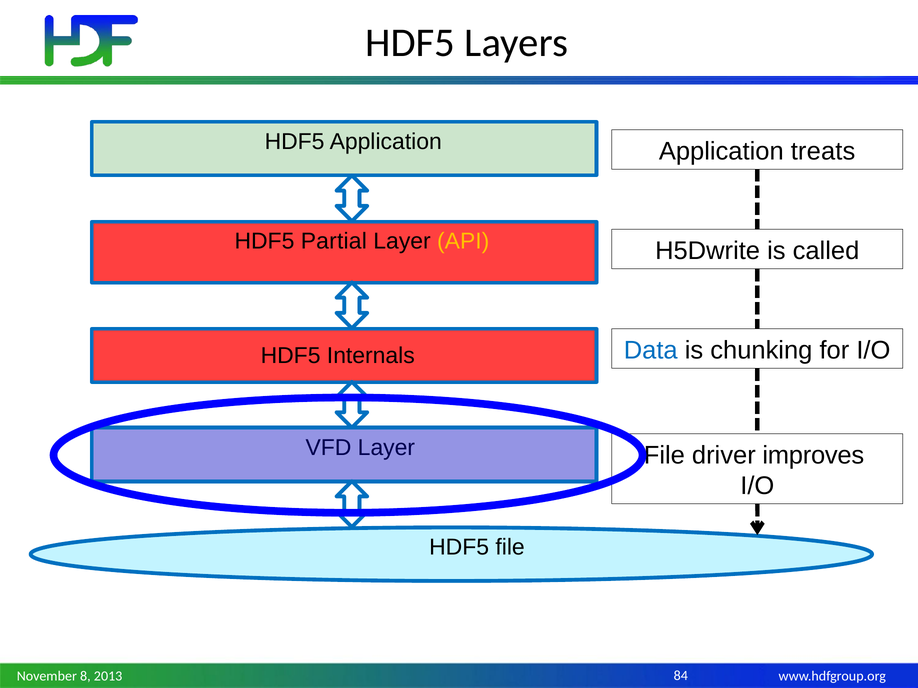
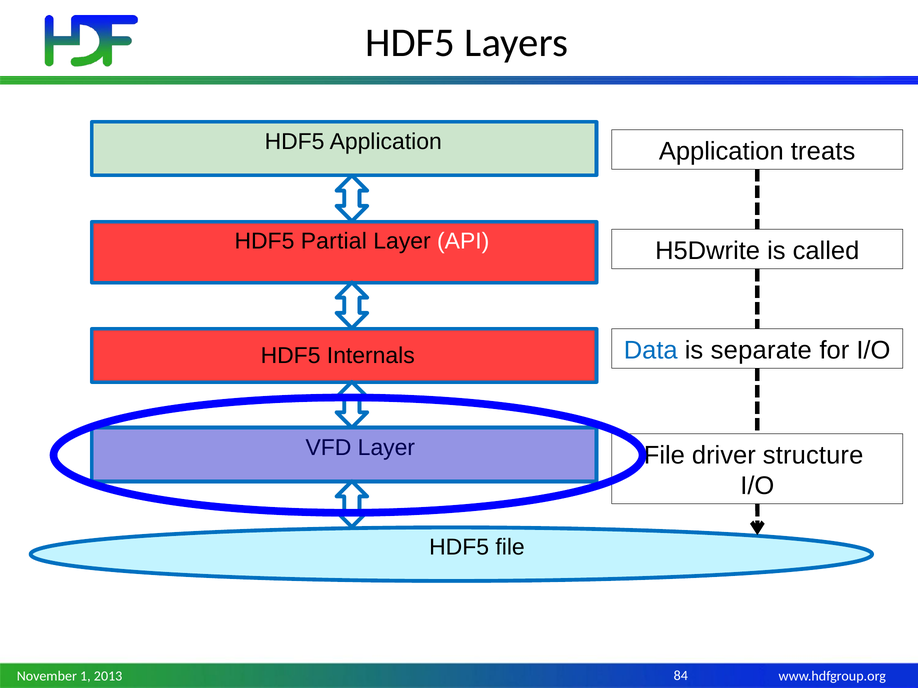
API colour: yellow -> white (463, 241)
chunking: chunking -> separate (761, 351)
improves: improves -> structure (813, 456)
8: 8 -> 1 (85, 676)
